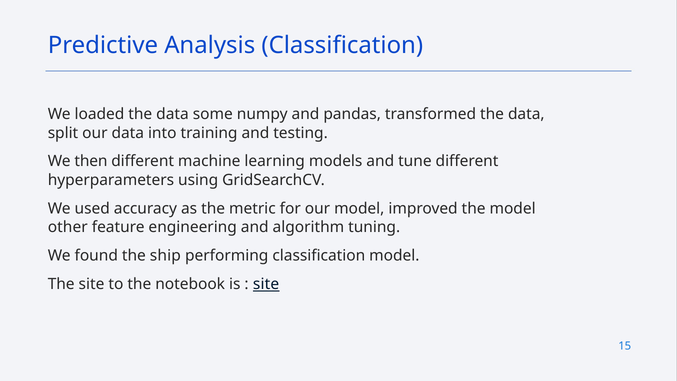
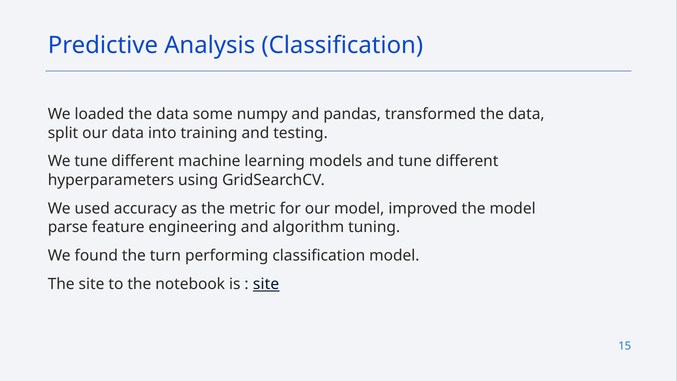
We then: then -> tune (91, 161)
other: other -> parse (68, 227)
ship: ship -> turn (165, 255)
